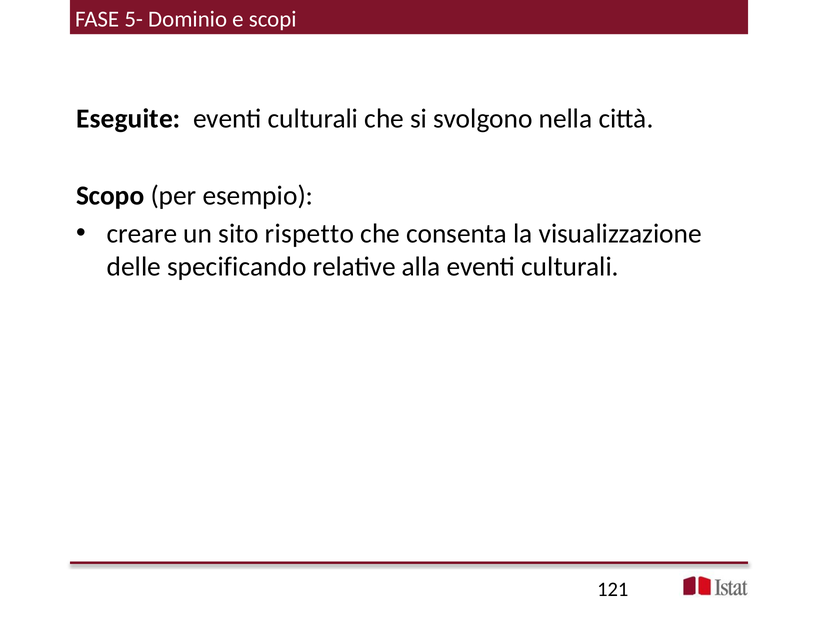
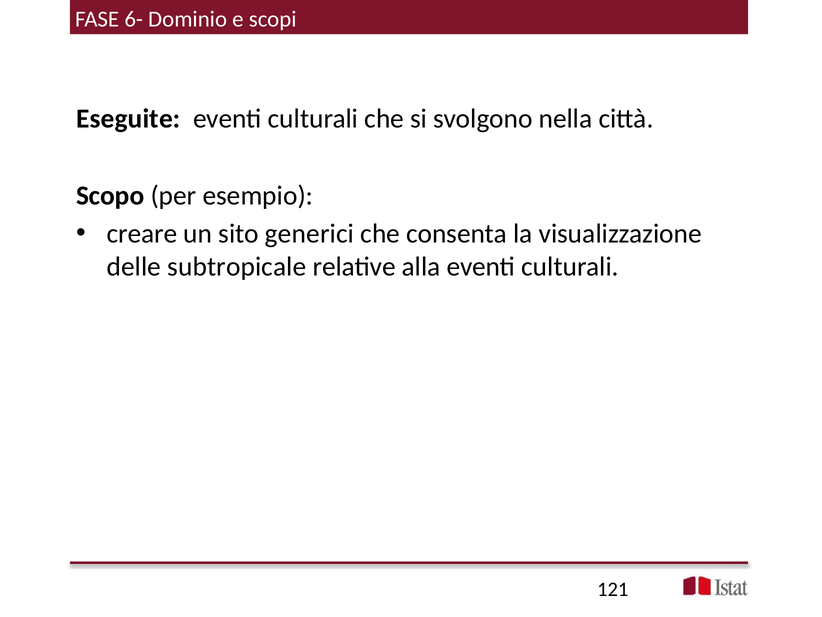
5-: 5- -> 6- (134, 19)
rispetto: rispetto -> generici (309, 234)
specificando: specificando -> subtropicale (237, 267)
